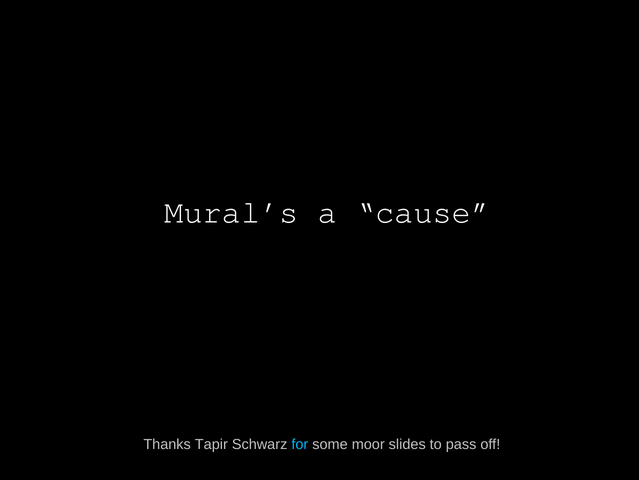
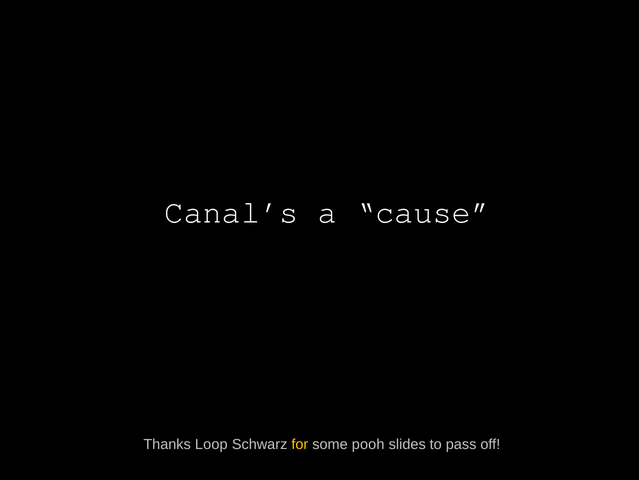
Mural’s: Mural’s -> Canal’s (231, 212)
Tapir: Tapir -> Loop (211, 444)
for colour: light blue -> yellow (300, 444)
moor: moor -> pooh (368, 444)
